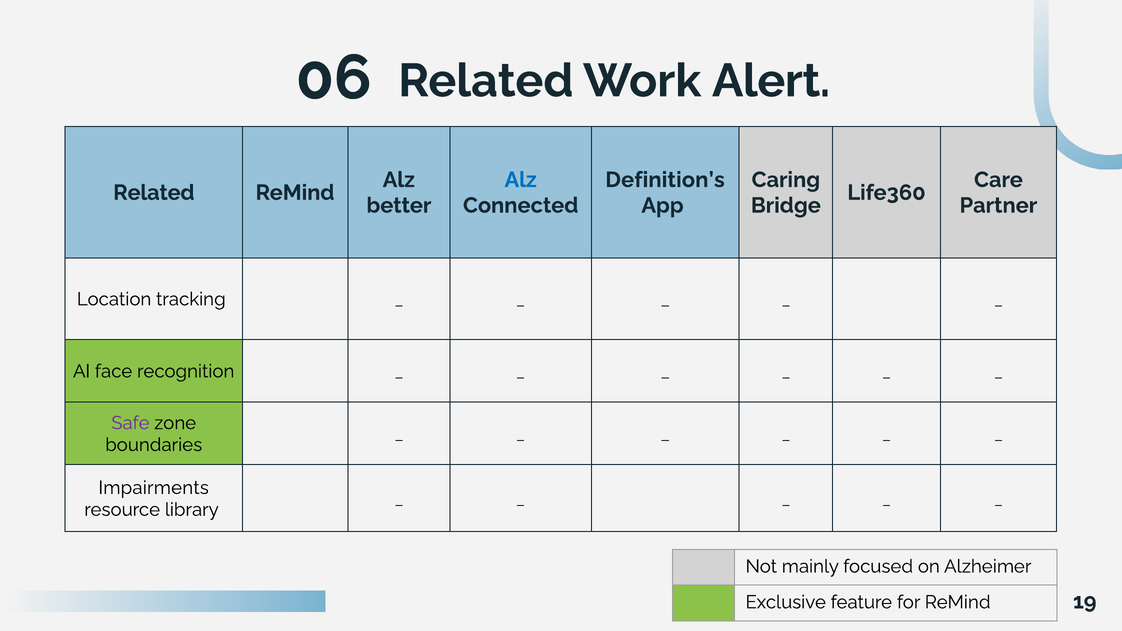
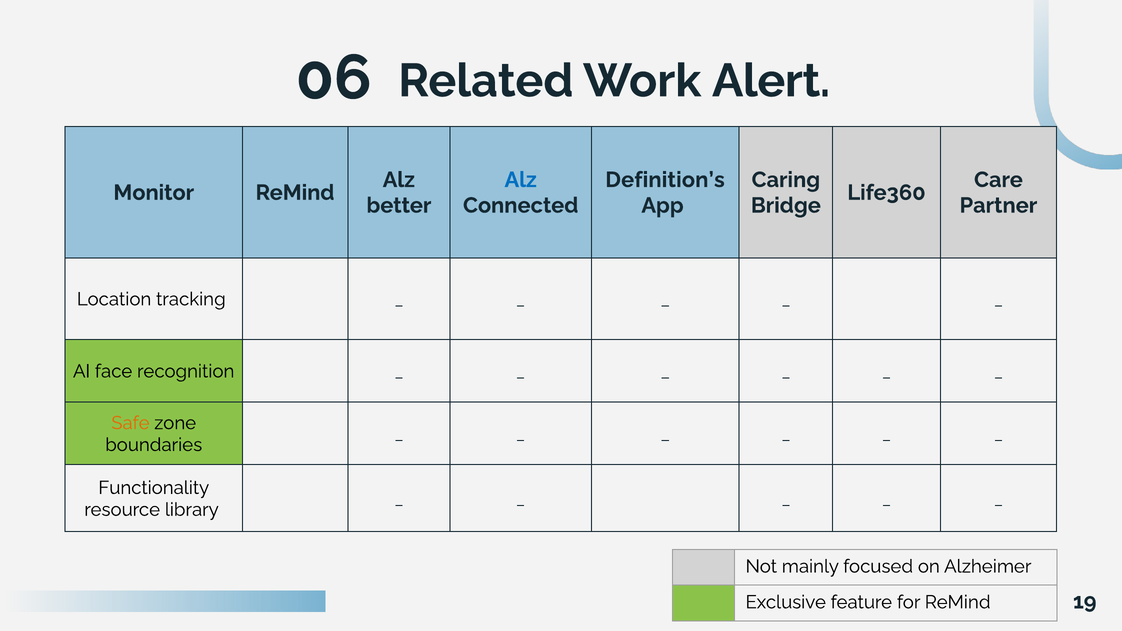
Related: Related -> Monitor (154, 193)
Safe colour: purple -> orange (130, 423)
Impairments: Impairments -> Functionality (154, 488)
